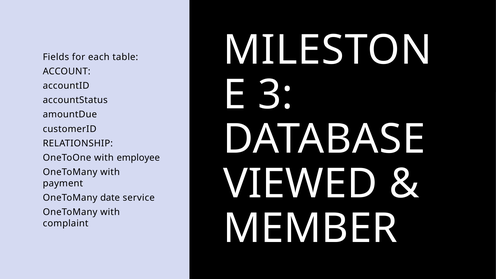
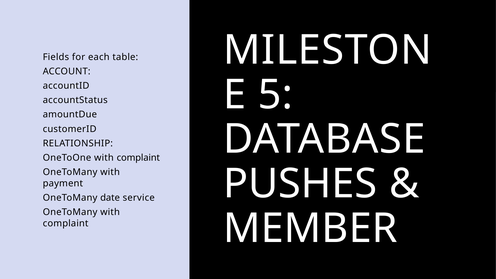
3: 3 -> 5 (275, 95)
OneToOne with employee: employee -> complaint (138, 158)
VIEWED: VIEWED -> PUSHES (300, 184)
